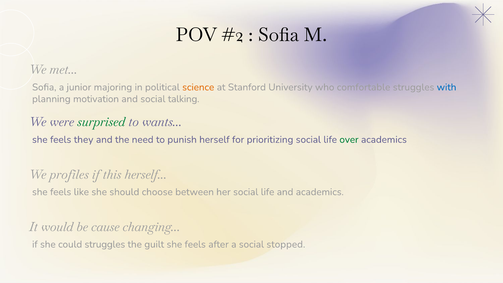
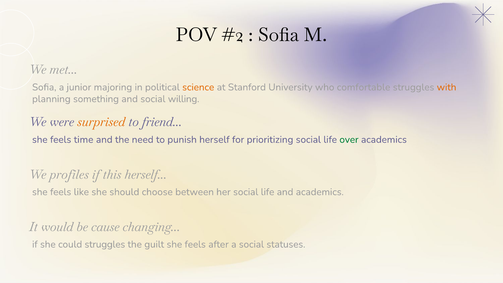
with colour: blue -> orange (447, 87)
motivation: motivation -> something (96, 99)
talking: talking -> willing (184, 99)
surprised colour: green -> orange (101, 122)
wants: wants -> friend (162, 122)
they: they -> time (84, 140)
stopped: stopped -> statuses (286, 244)
